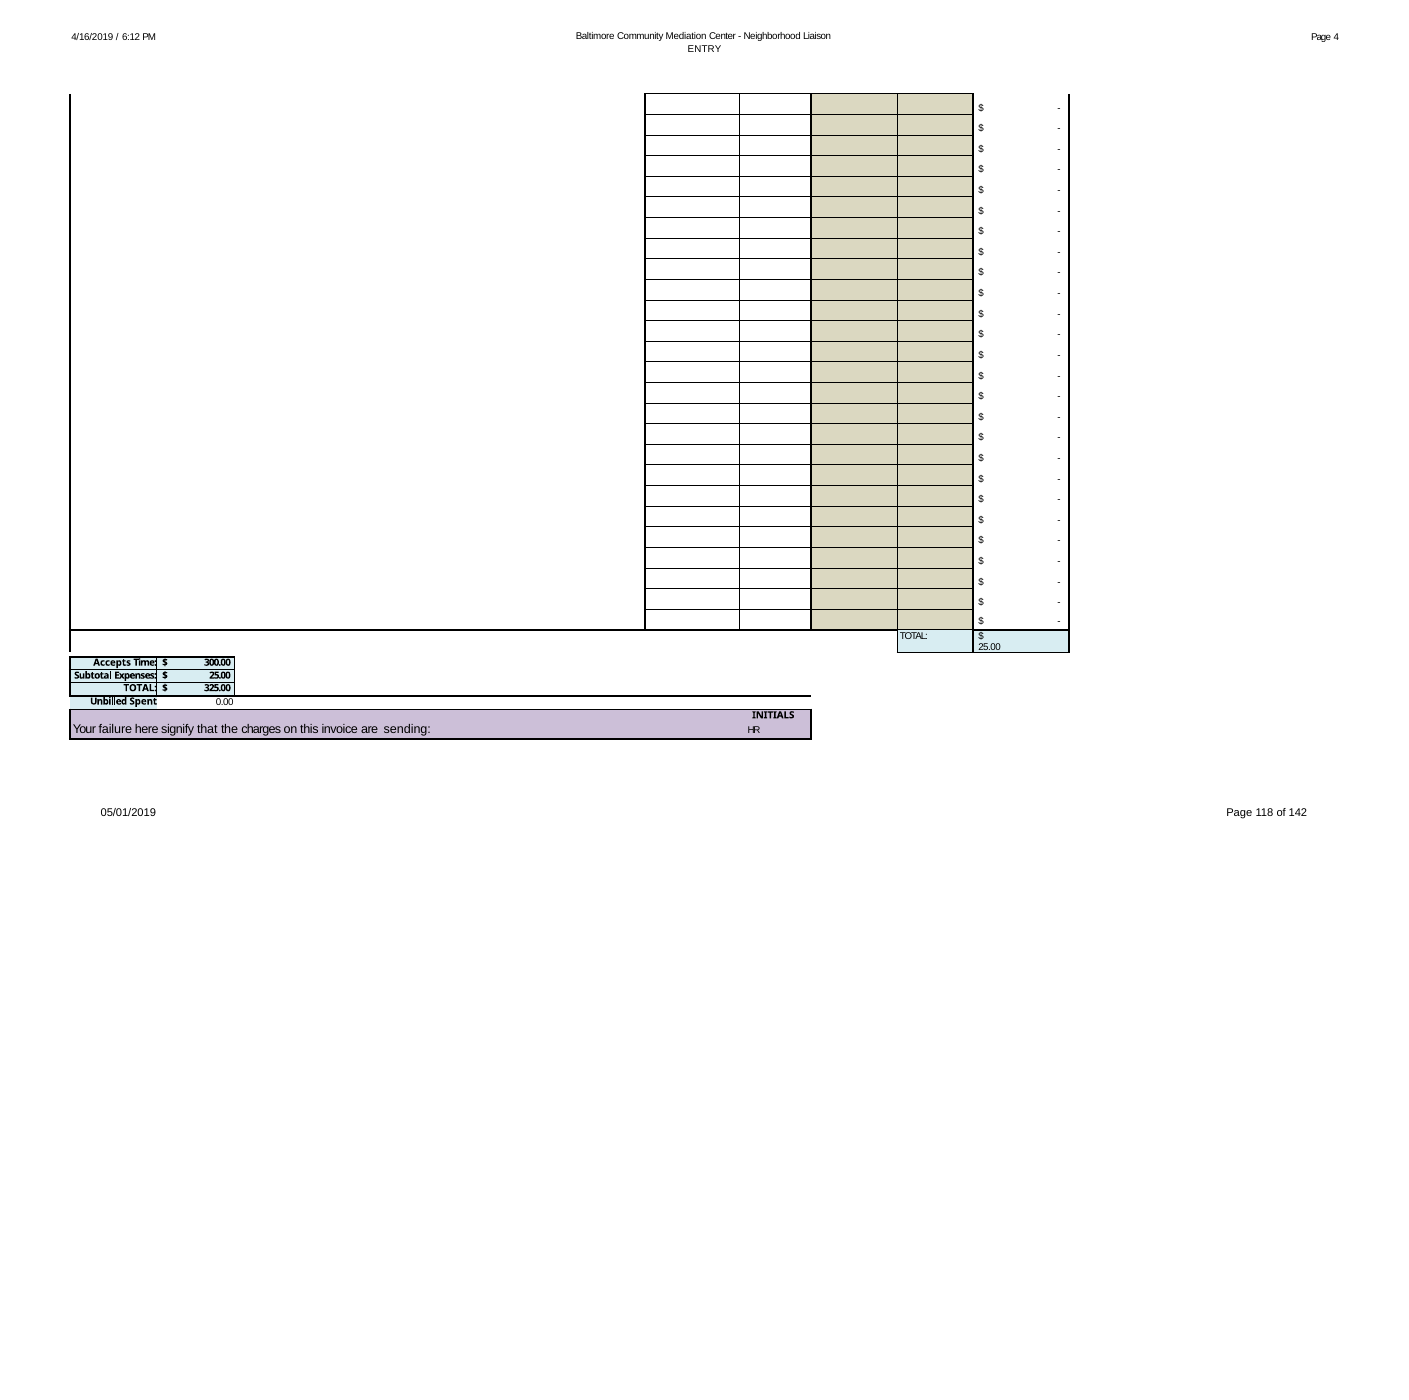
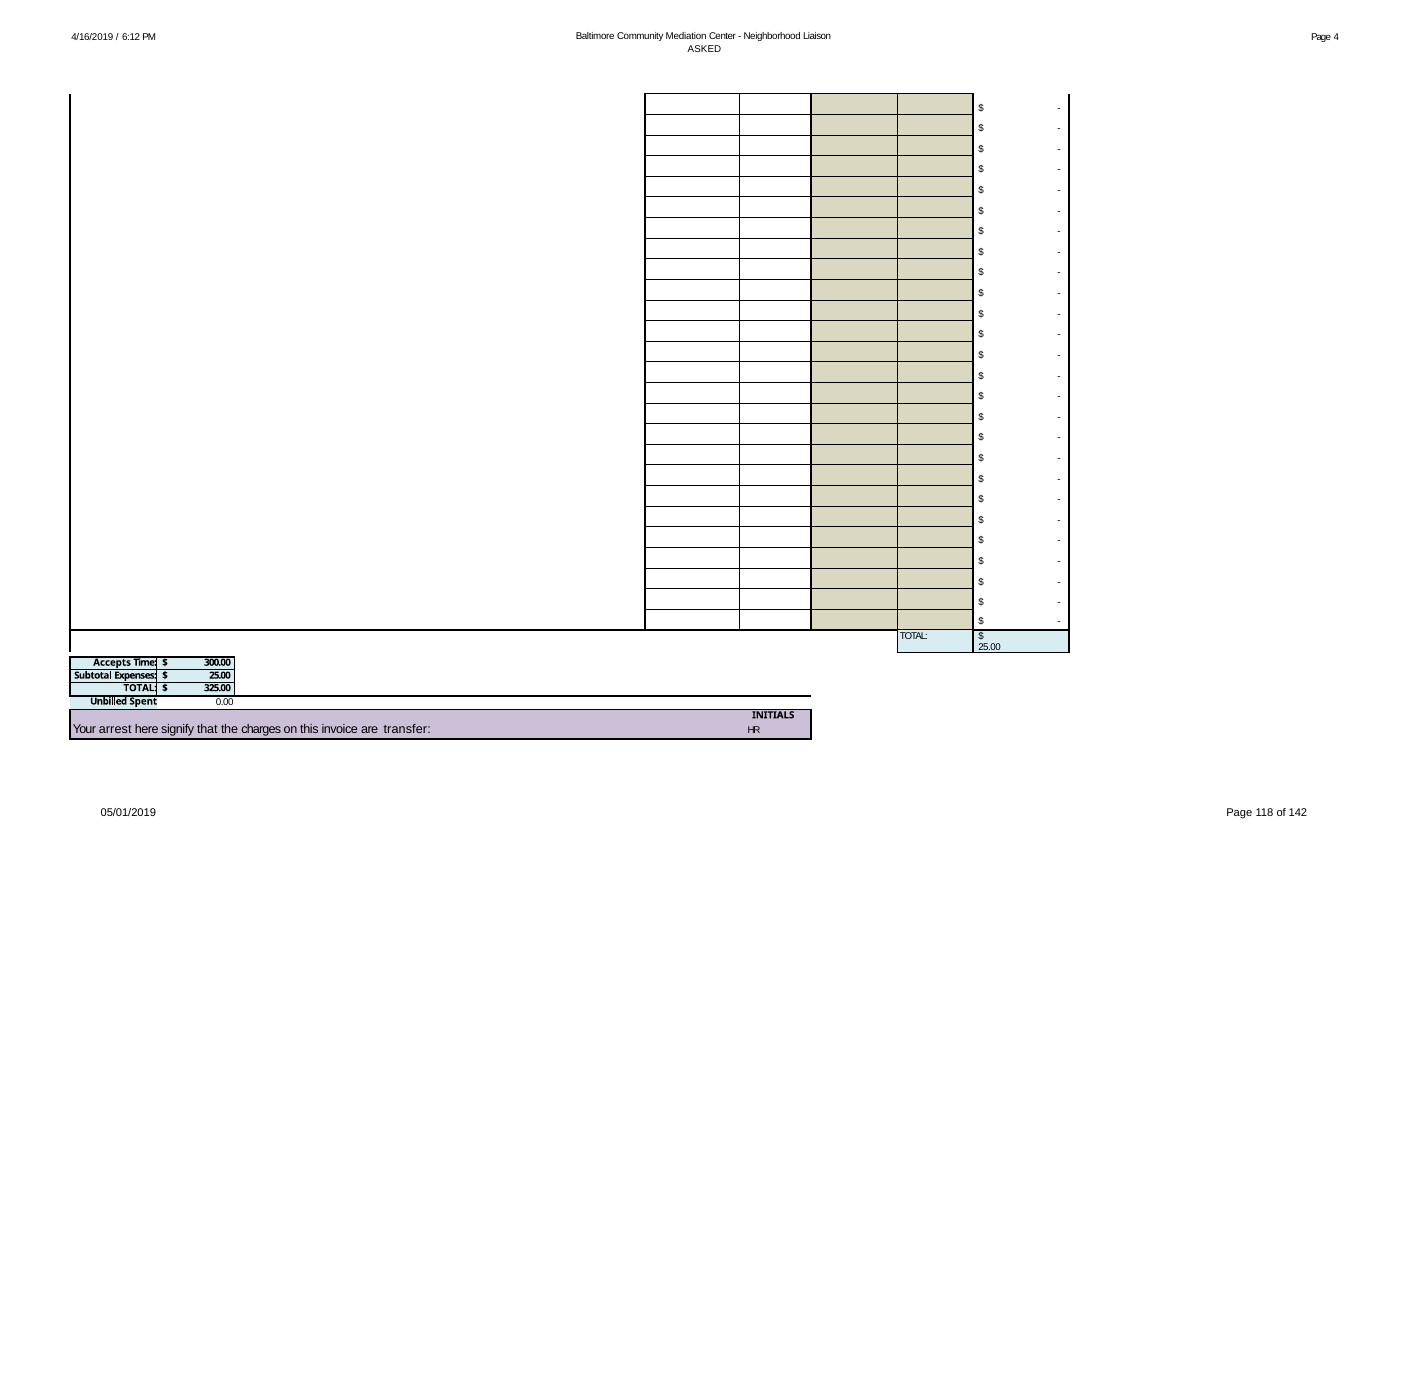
ENTRY: ENTRY -> ASKED (705, 49)
failure: failure -> arrest (115, 729)
sending: sending -> transfer (407, 729)
